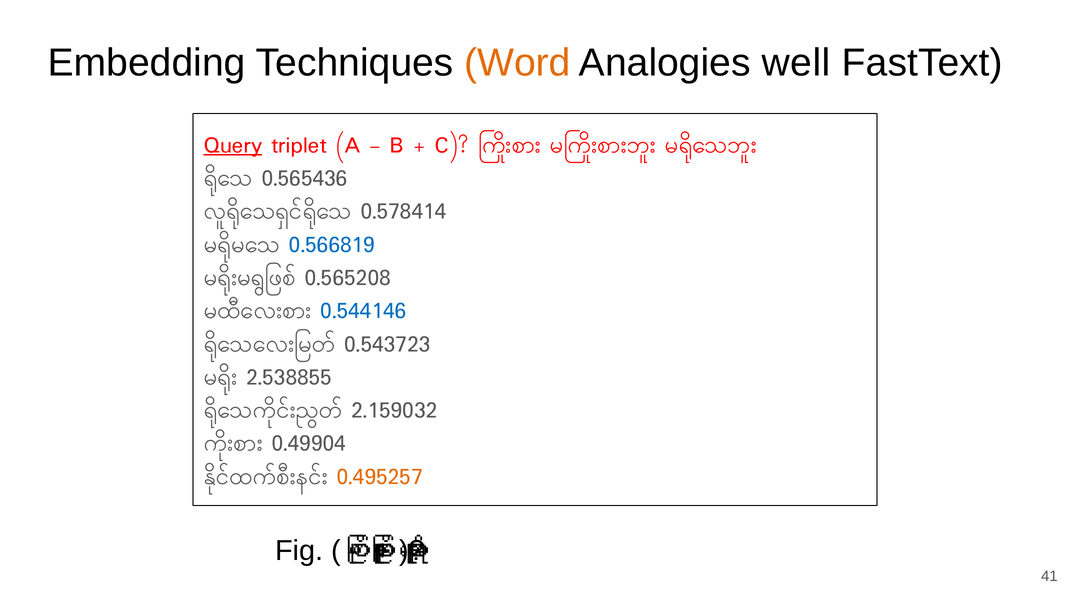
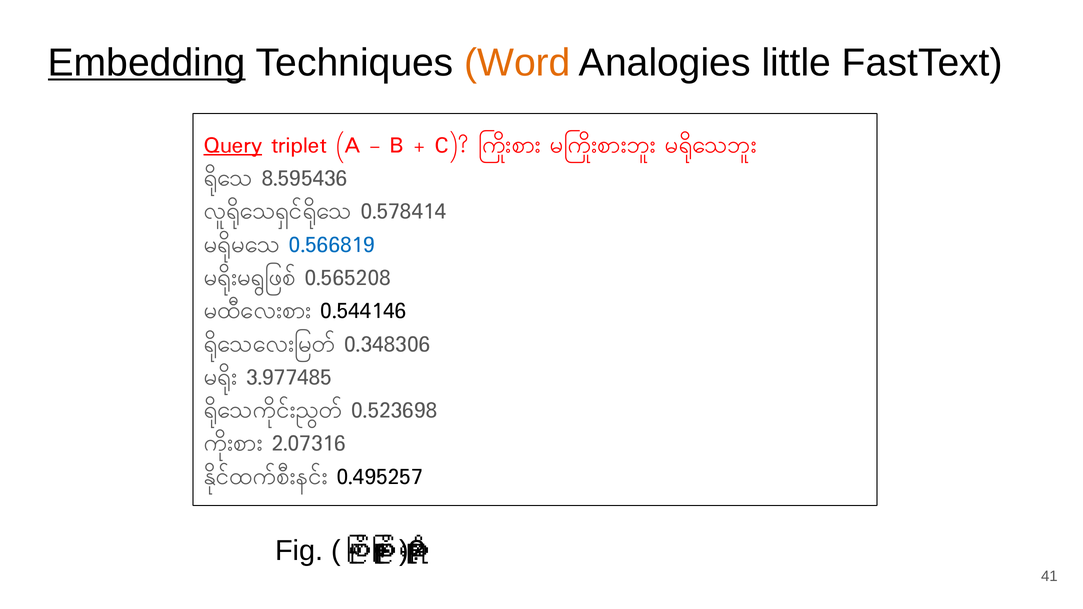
Embedding underline: none -> present (147, 63)
well: well -> little (796, 63)
0.565436: 0.565436 -> 8.595436 (305, 178)
0.544146 colour: blue -> black (363, 311)
0.543723: 0.543723 -> 0.348306 (387, 344)
2.538855: 2.538855 -> 3.977485 (289, 377)
2.159032: 2.159032 -> 0.523698 (394, 410)
0.49904: 0.49904 -> 2.07316 (309, 443)
0.495257 colour: orange -> black (380, 476)
